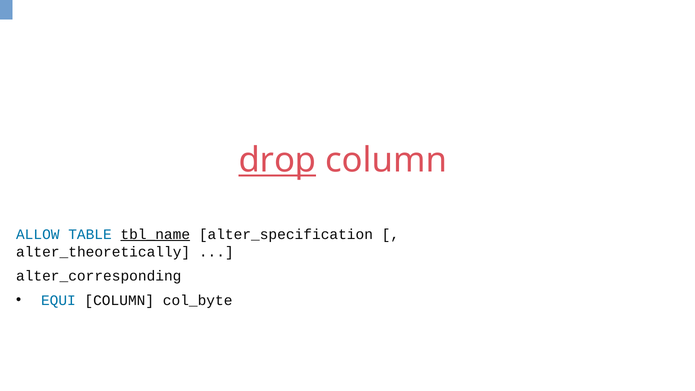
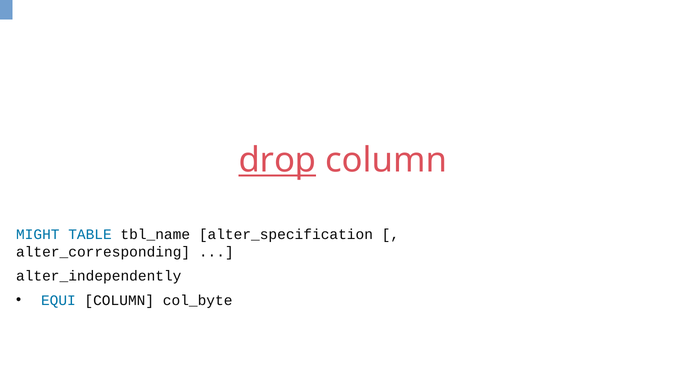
ALLOW: ALLOW -> MIGHT (38, 234)
tbl_name underline: present -> none (155, 234)
alter_theoretically: alter_theoretically -> alter_corresponding (103, 252)
alter_corresponding: alter_corresponding -> alter_independently (99, 276)
